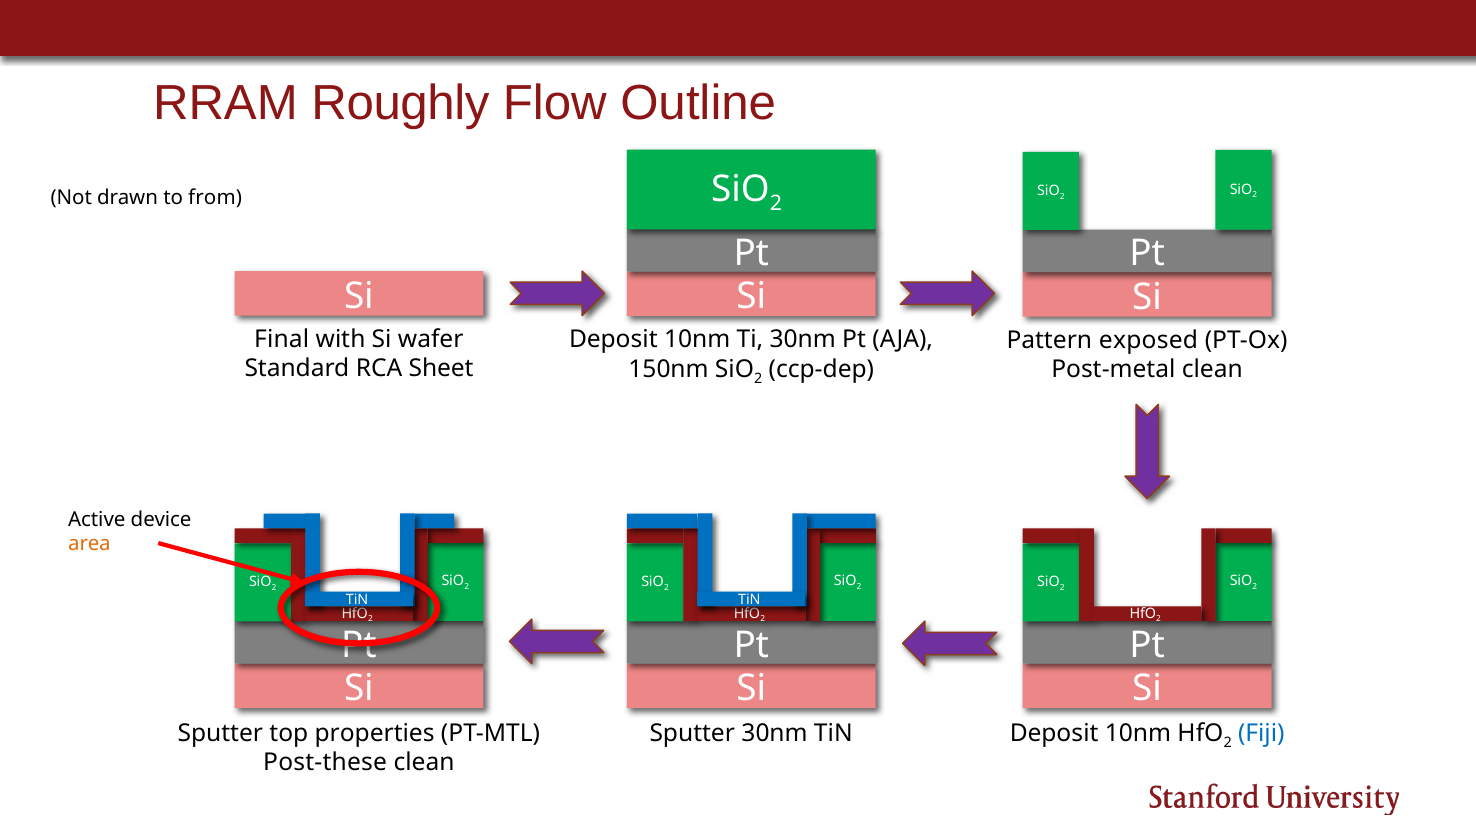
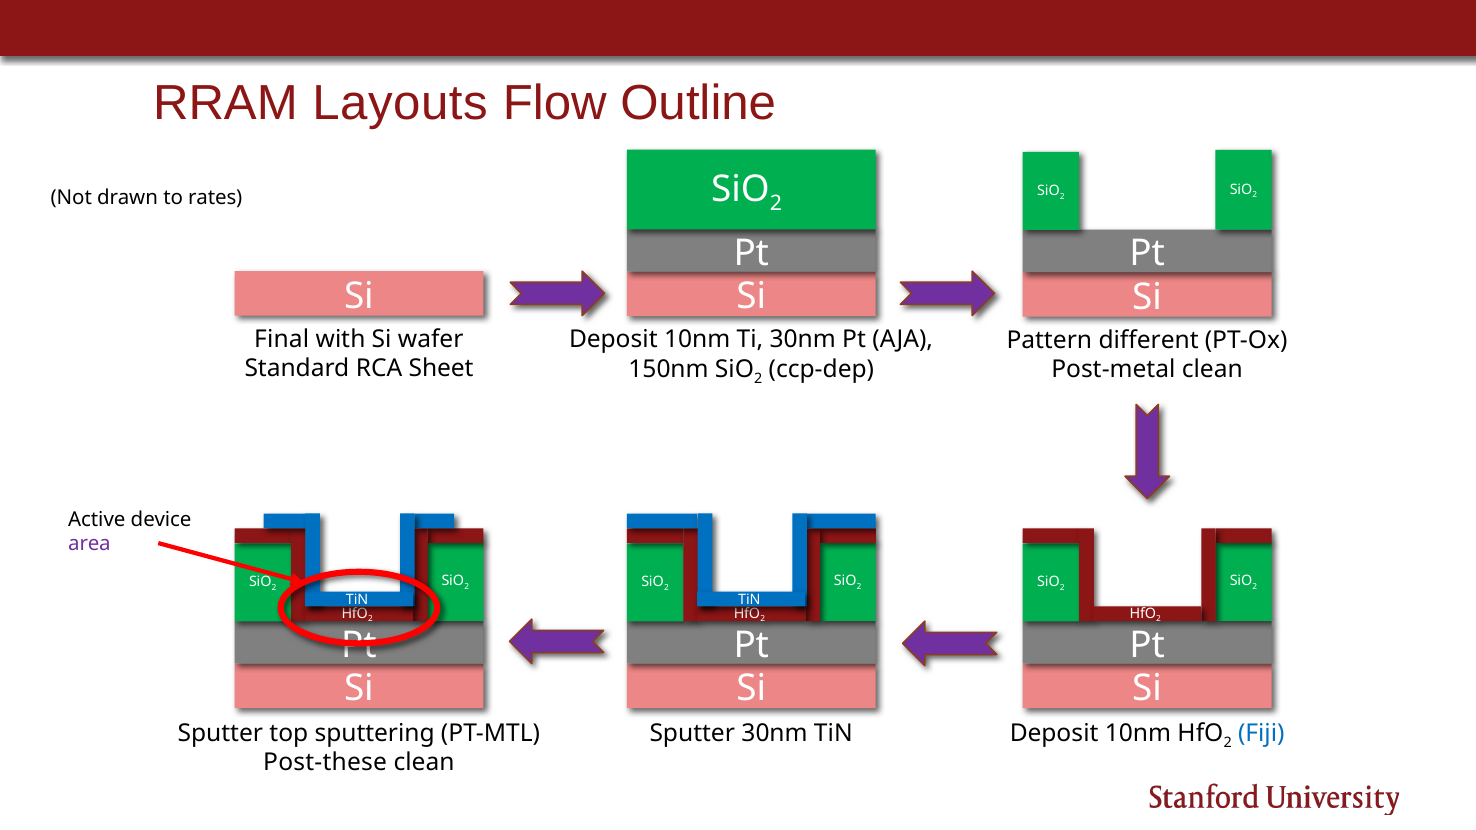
Roughly: Roughly -> Layouts (400, 103)
from: from -> rates (215, 198)
exposed: exposed -> different (1149, 340)
area colour: orange -> purple (89, 544)
properties: properties -> sputtering (375, 733)
